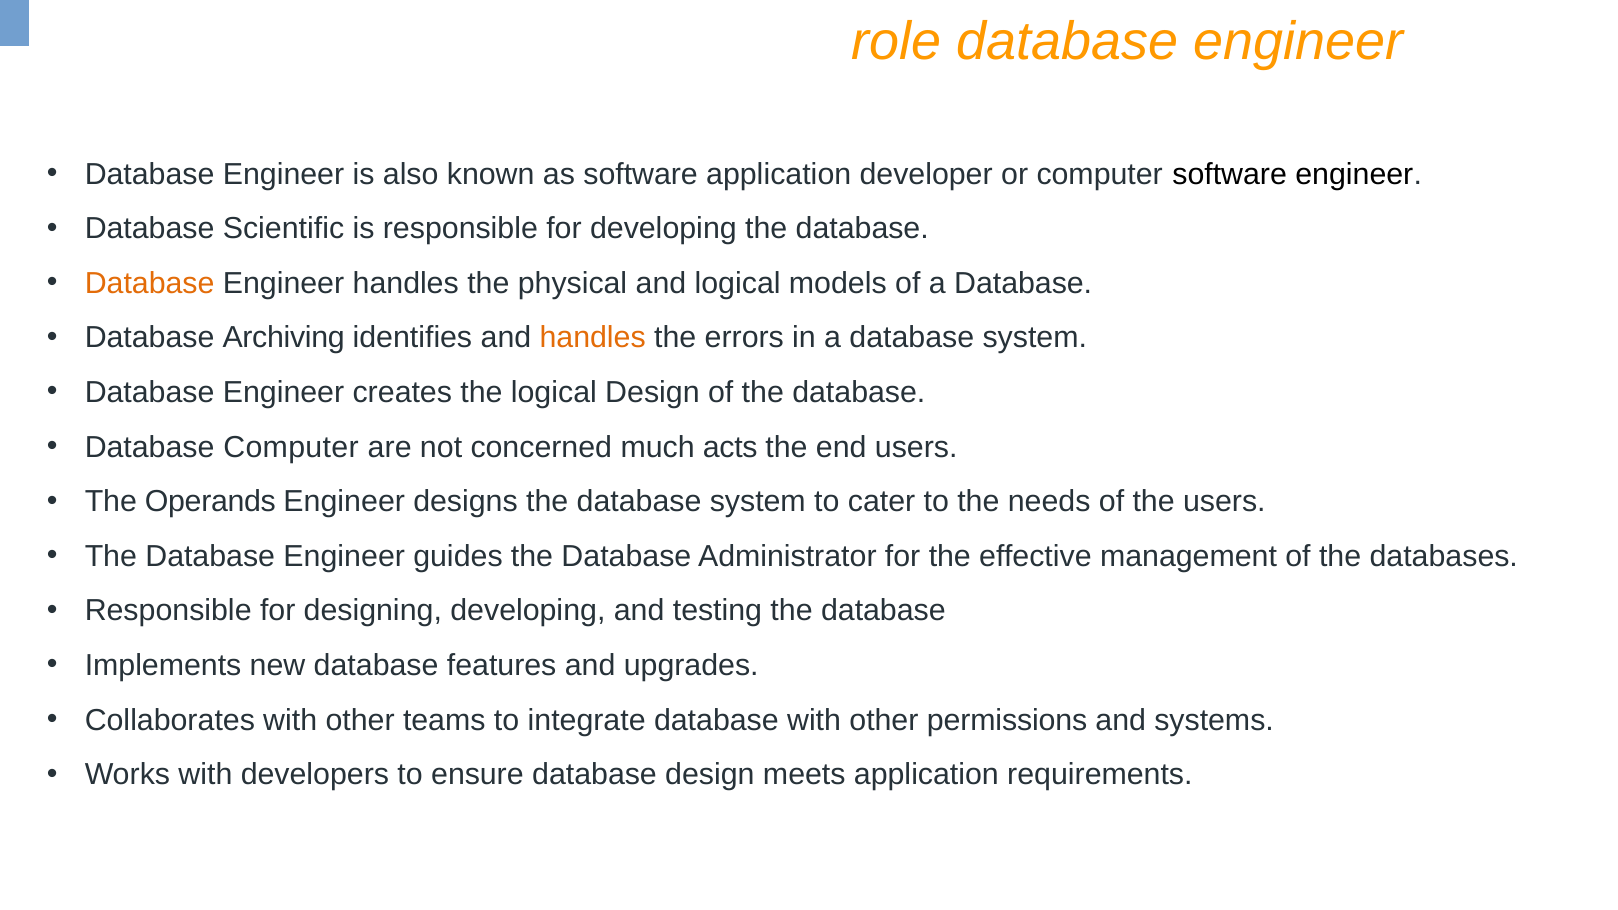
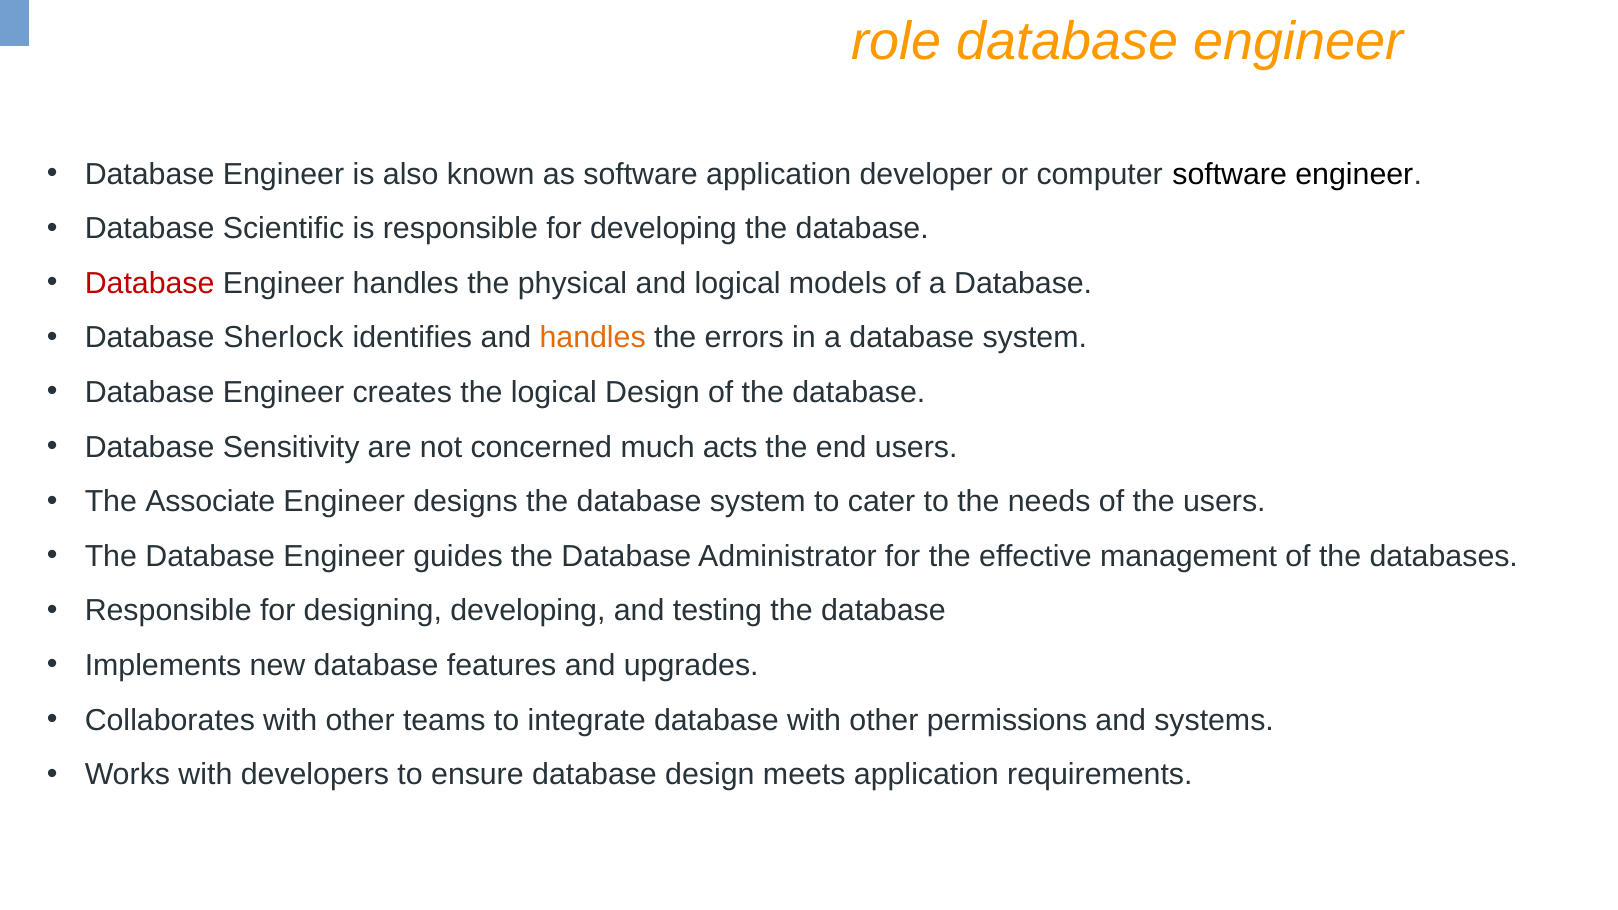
Database colour: orange -> red (150, 283)
Archiving: Archiving -> Sherlock (283, 338)
Database Computer: Computer -> Sensitivity (291, 447)
Operands: Operands -> Associate (210, 502)
